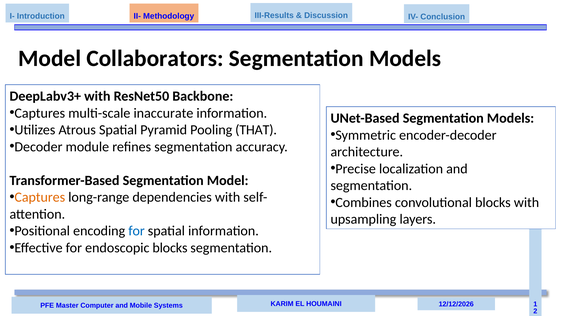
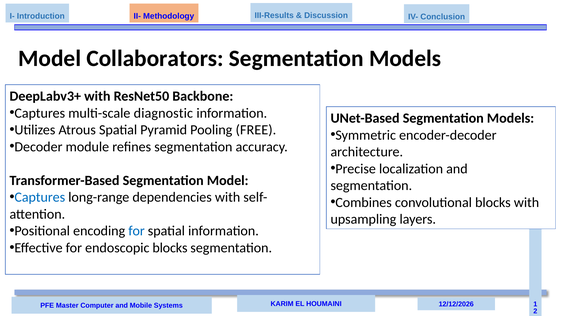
inaccurate: inaccurate -> diagnostic (163, 113)
THAT: THAT -> FREE (256, 130)
Captures colour: orange -> blue (40, 197)
